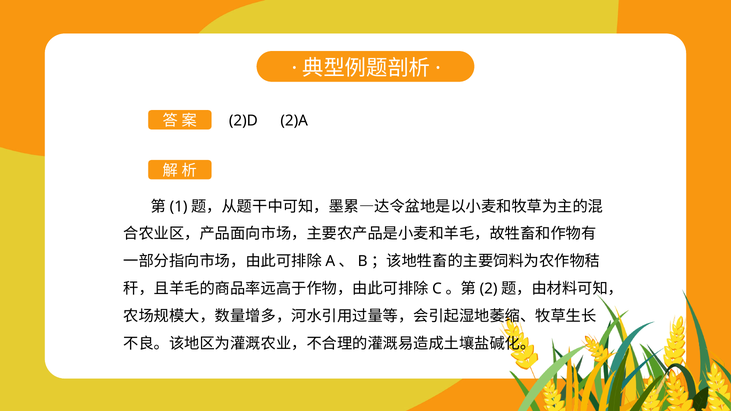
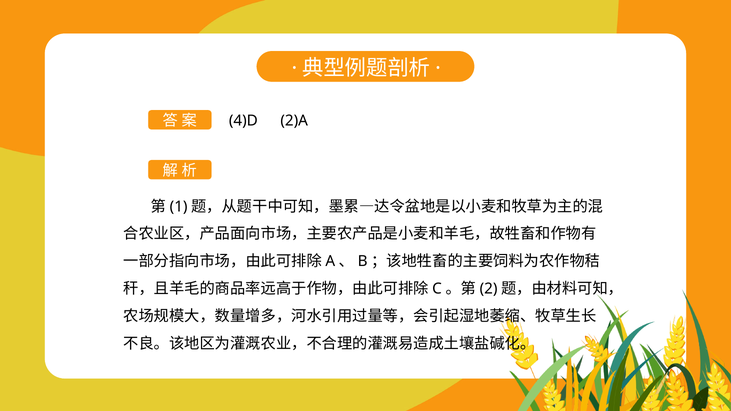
2)D: 2)D -> 4)D (243, 121)
